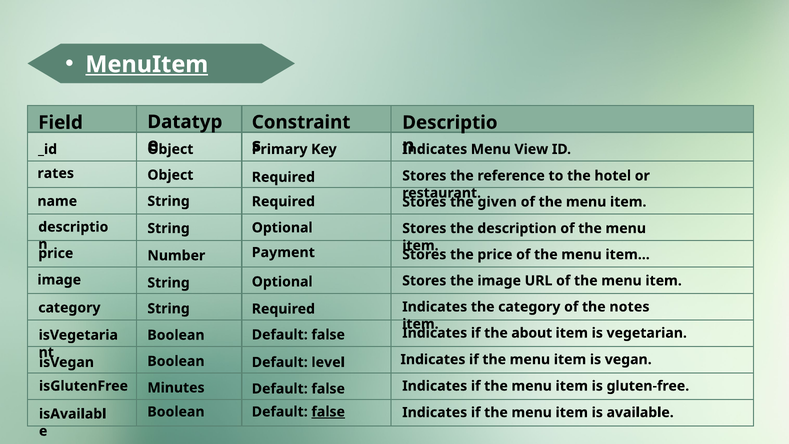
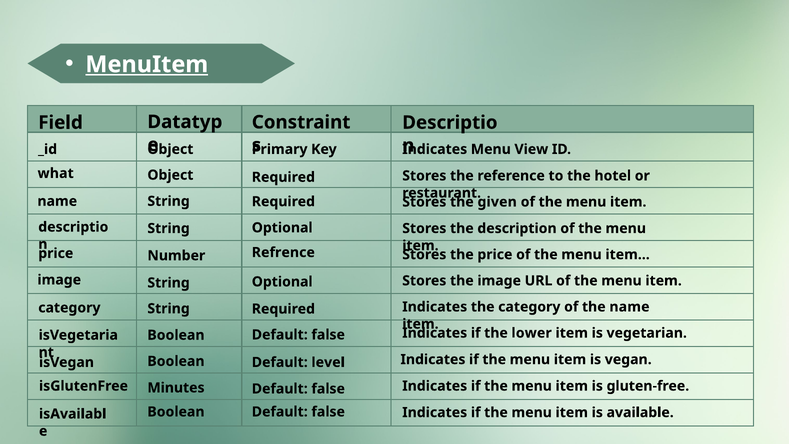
rates: rates -> what (56, 173)
Payment: Payment -> Refrence (283, 252)
the notes: notes -> name (629, 307)
about: about -> lower (532, 333)
false underline: present -> none (328, 412)
